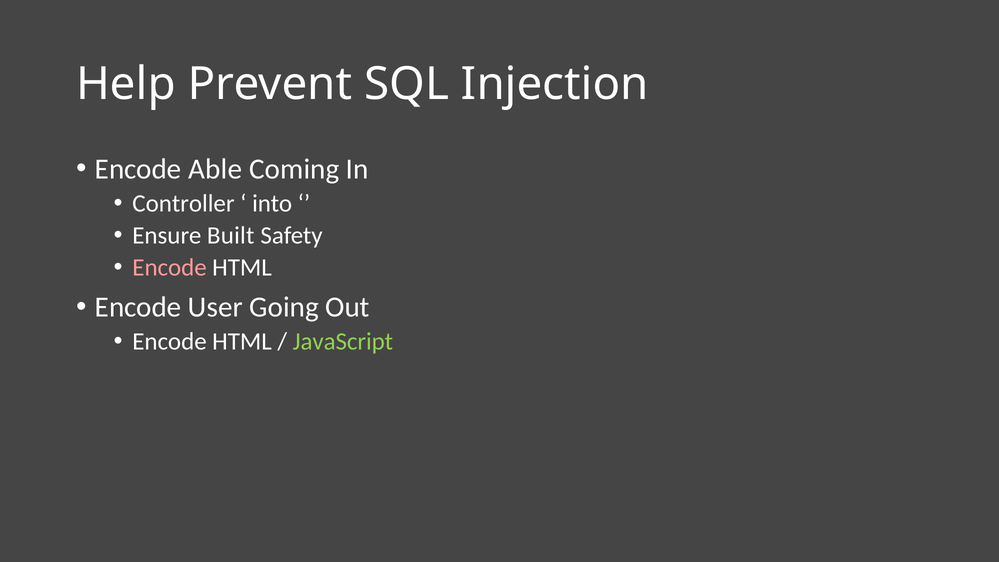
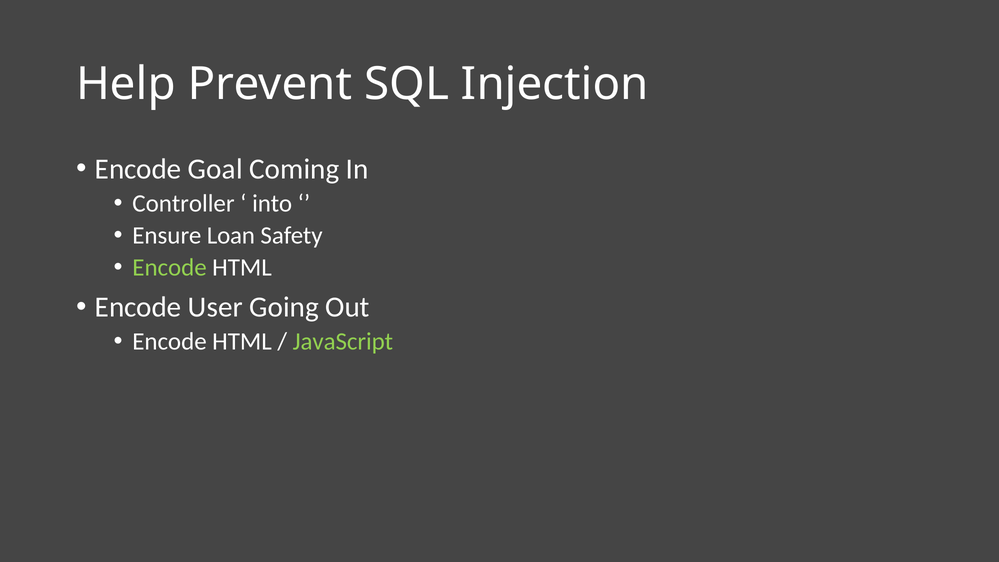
Able: Able -> Goal (215, 169)
Built: Built -> Loan (231, 235)
Encode colour: pink -> light green (170, 268)
